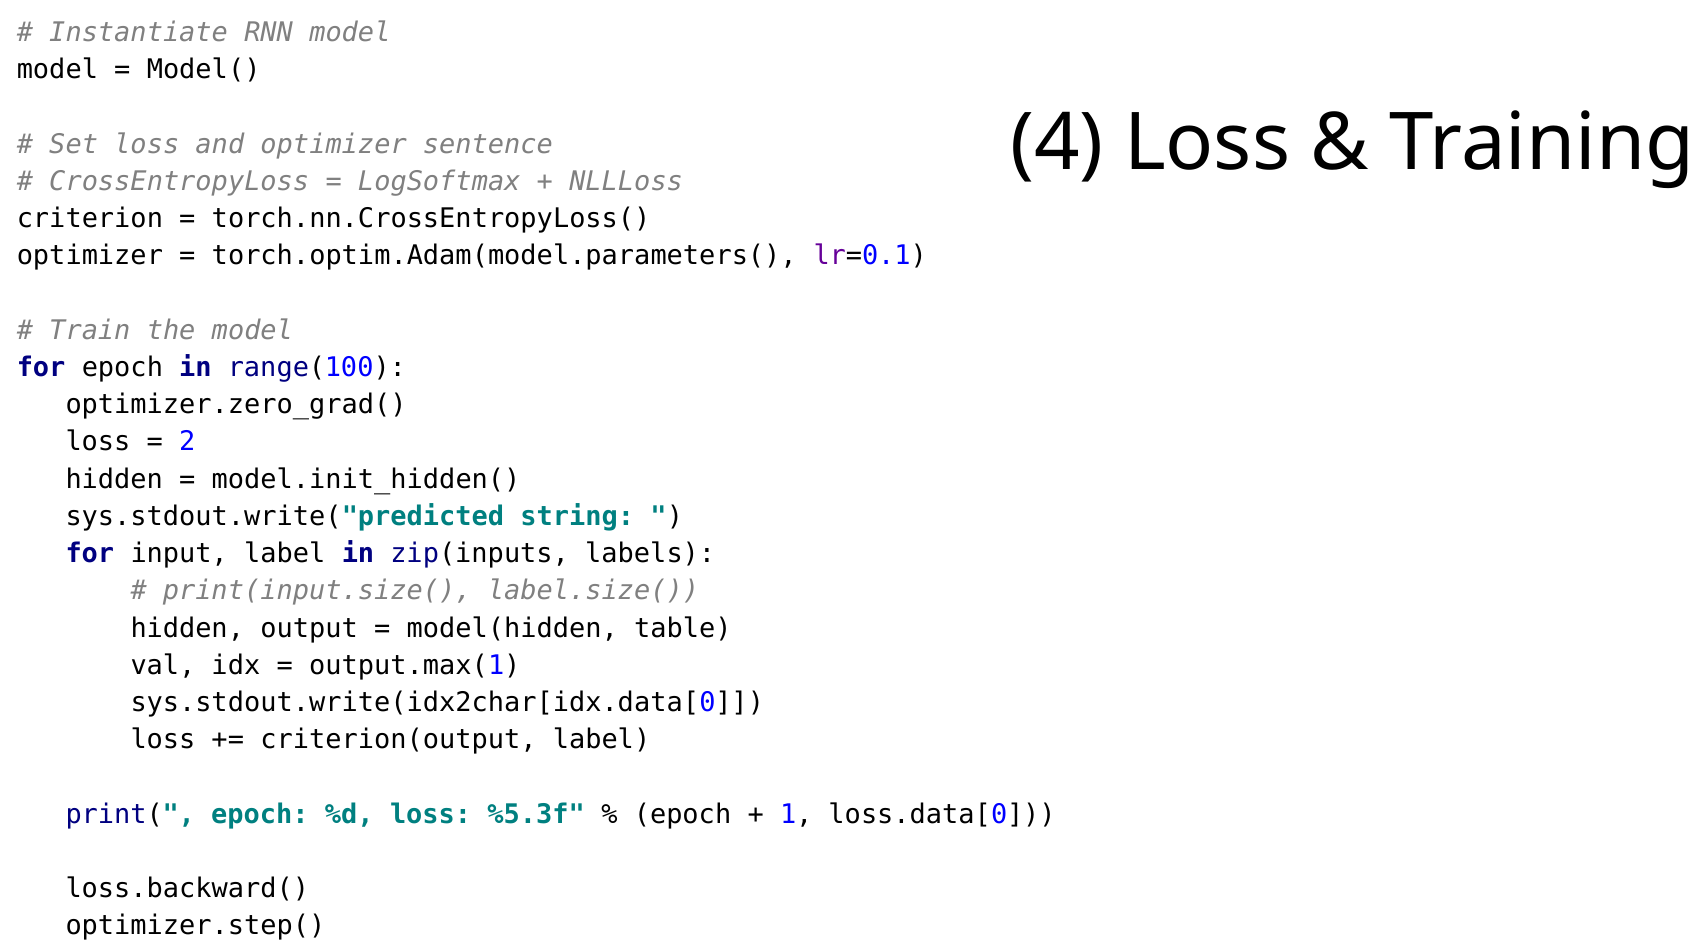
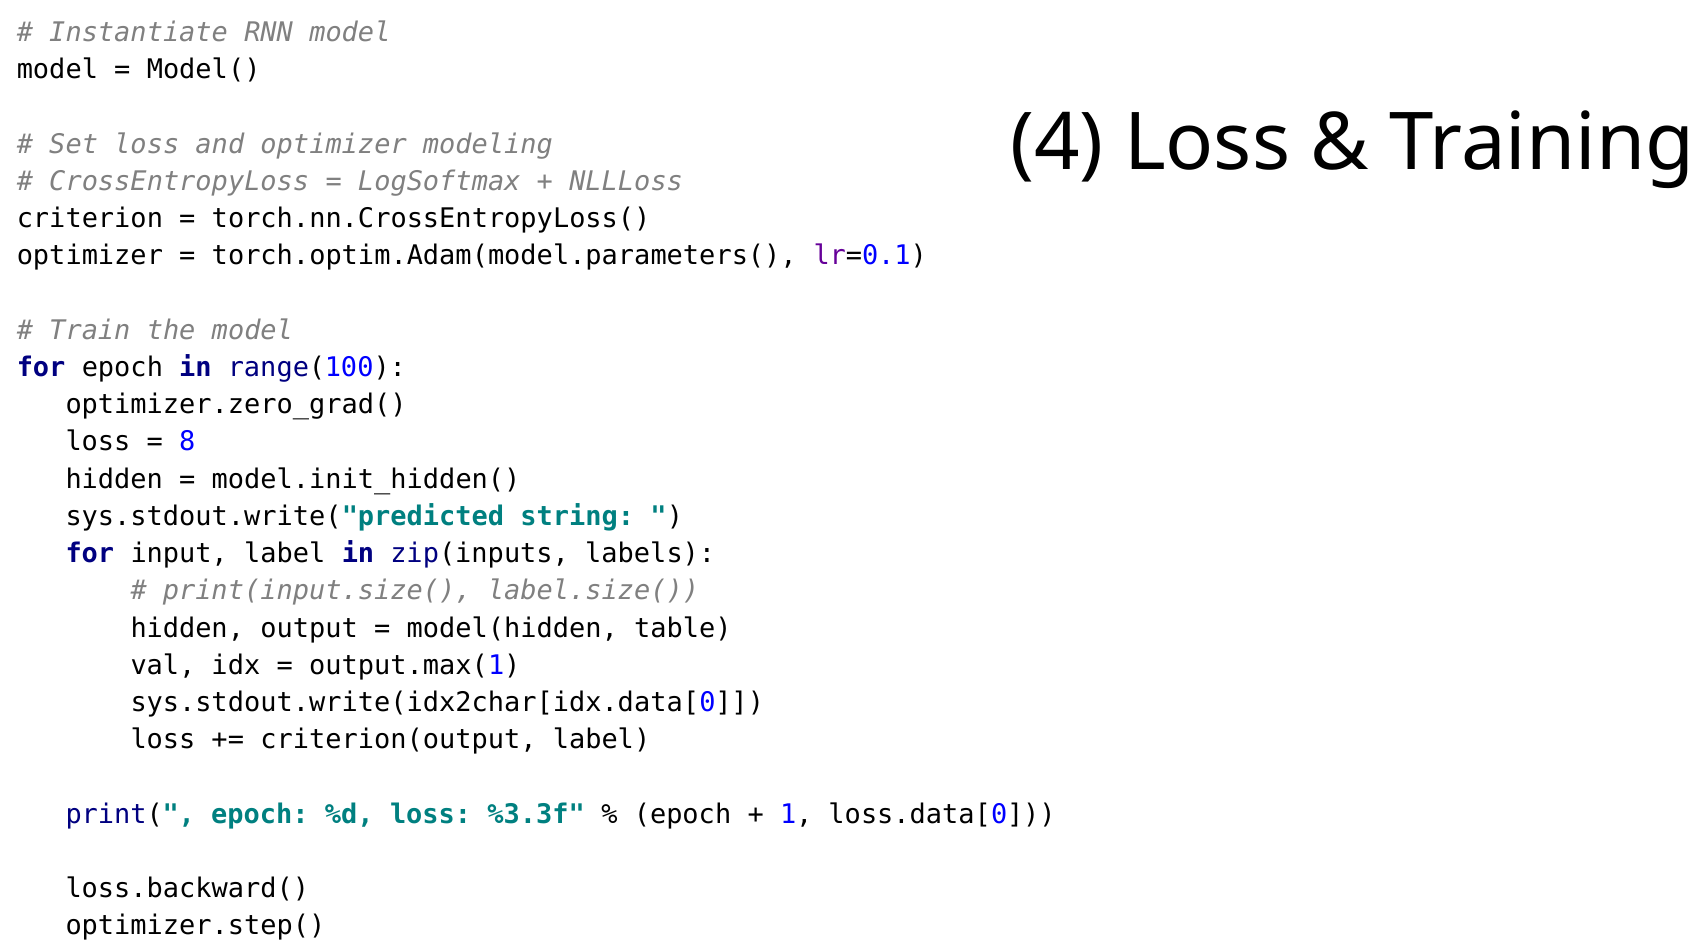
sentence: sentence -> modeling (488, 144)
2: 2 -> 8 (187, 442)
%5.3f: %5.3f -> %3.3f (536, 814)
